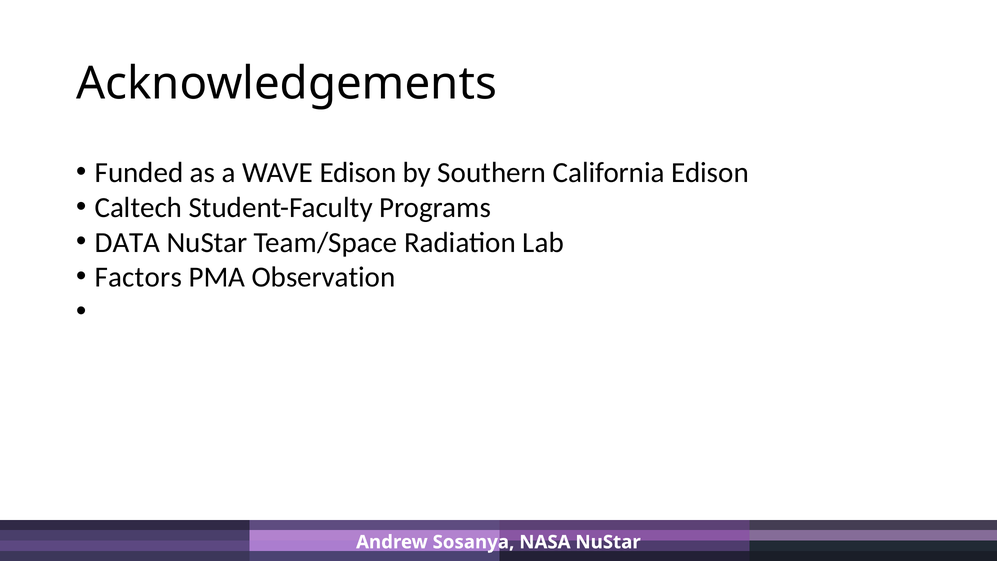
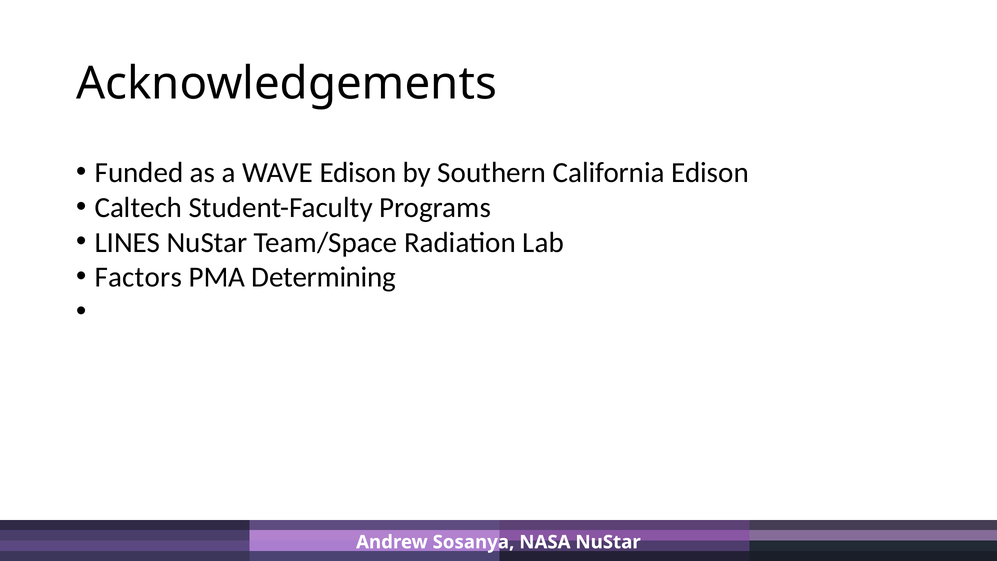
DATA: DATA -> LINES (127, 242)
Observation: Observation -> Determining (324, 277)
